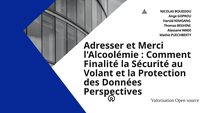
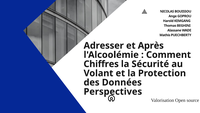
Merci: Merci -> Après (151, 45)
Finalité: Finalité -> Chiffres (101, 64)
